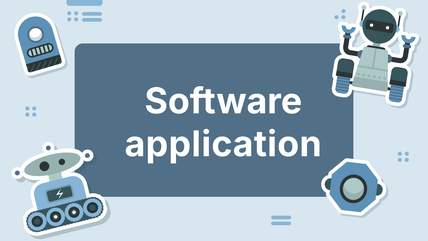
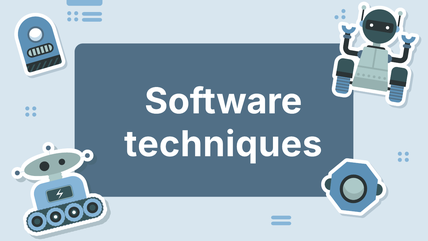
application: application -> techniques (223, 144)
